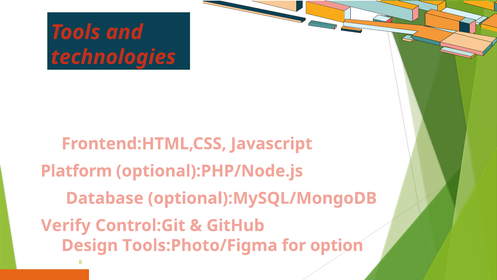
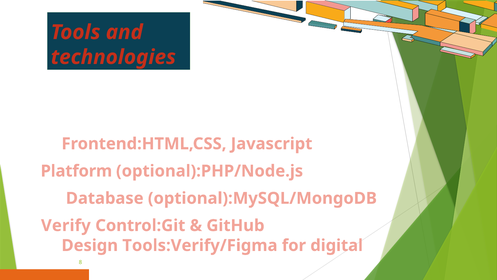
Tools:Photo/Figma: Tools:Photo/Figma -> Tools:Verify/Figma (200, 245)
option: option -> digital (337, 245)
